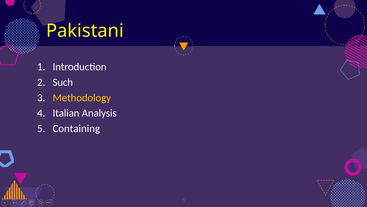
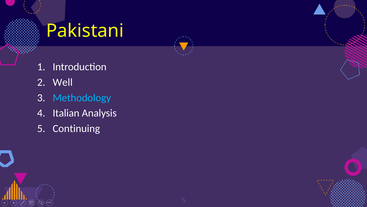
Such: Such -> Well (63, 82)
Methodology colour: yellow -> light blue (82, 98)
Containing: Containing -> Continuing (76, 128)
